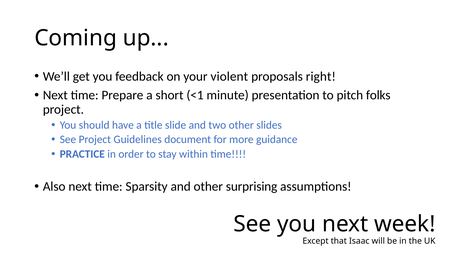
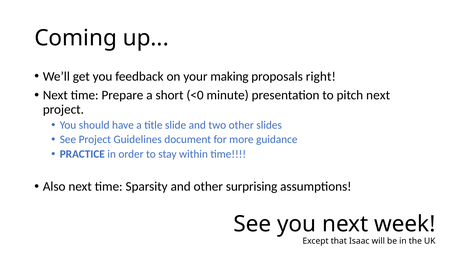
violent: violent -> making (229, 76)
<1: <1 -> <0 (195, 95)
pitch folks: folks -> next (378, 95)
